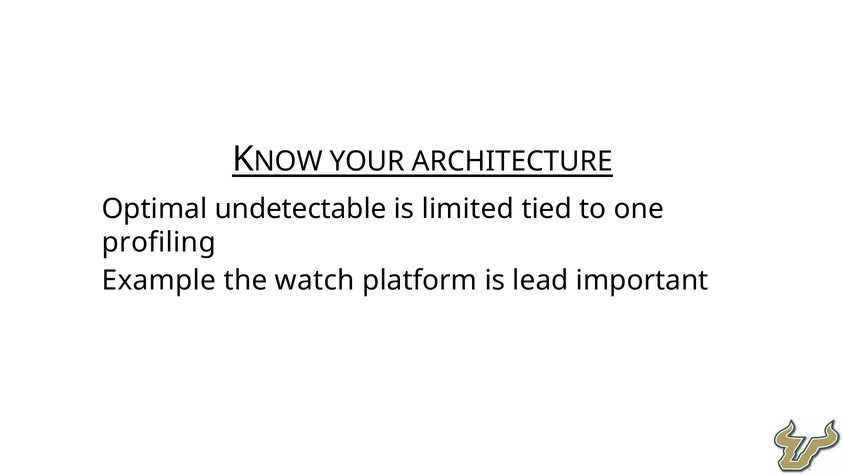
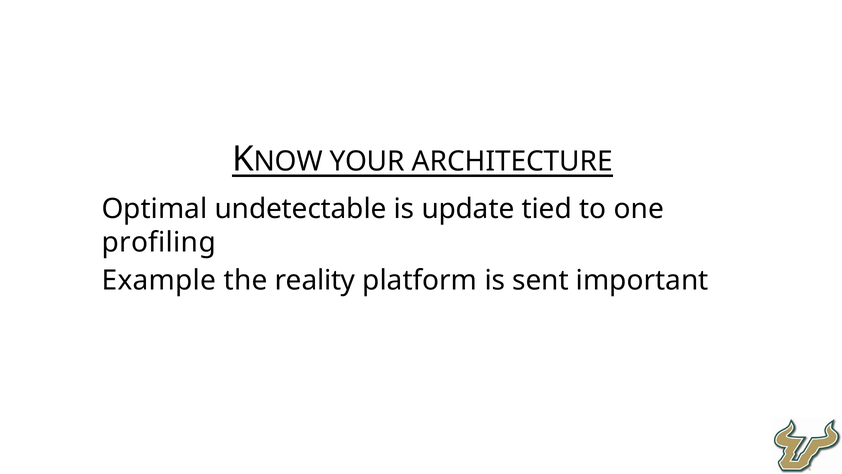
limited: limited -> update (468, 209)
watch: watch -> reality (315, 281)
lead: lead -> sent (541, 281)
